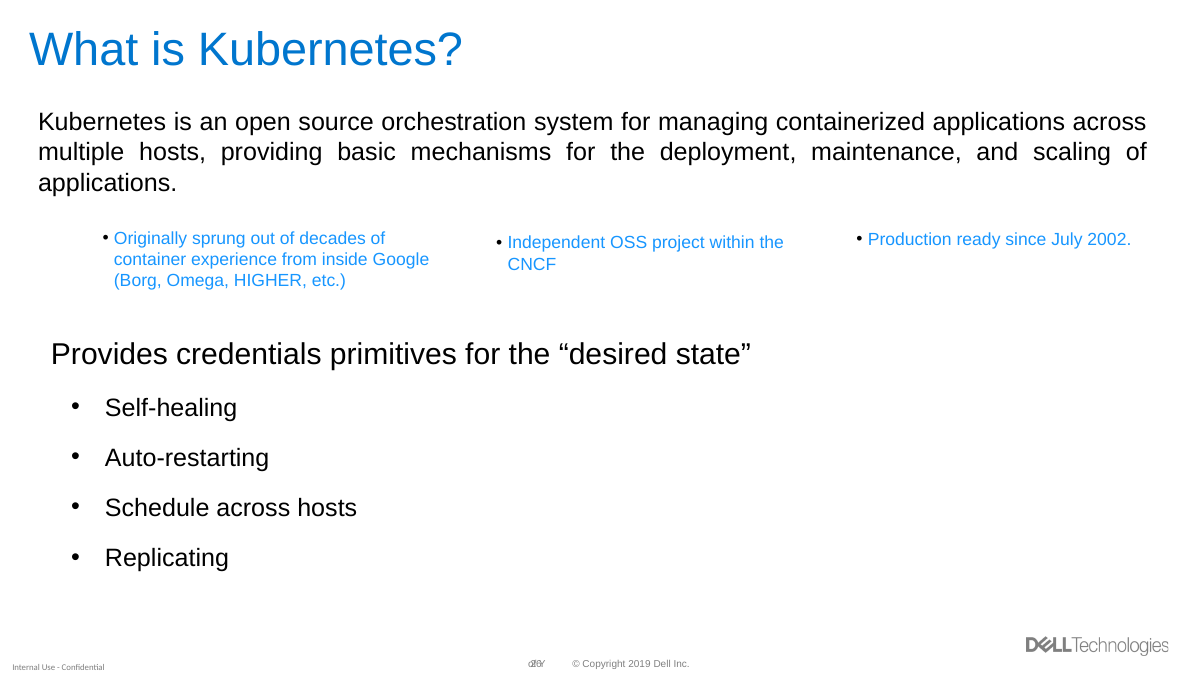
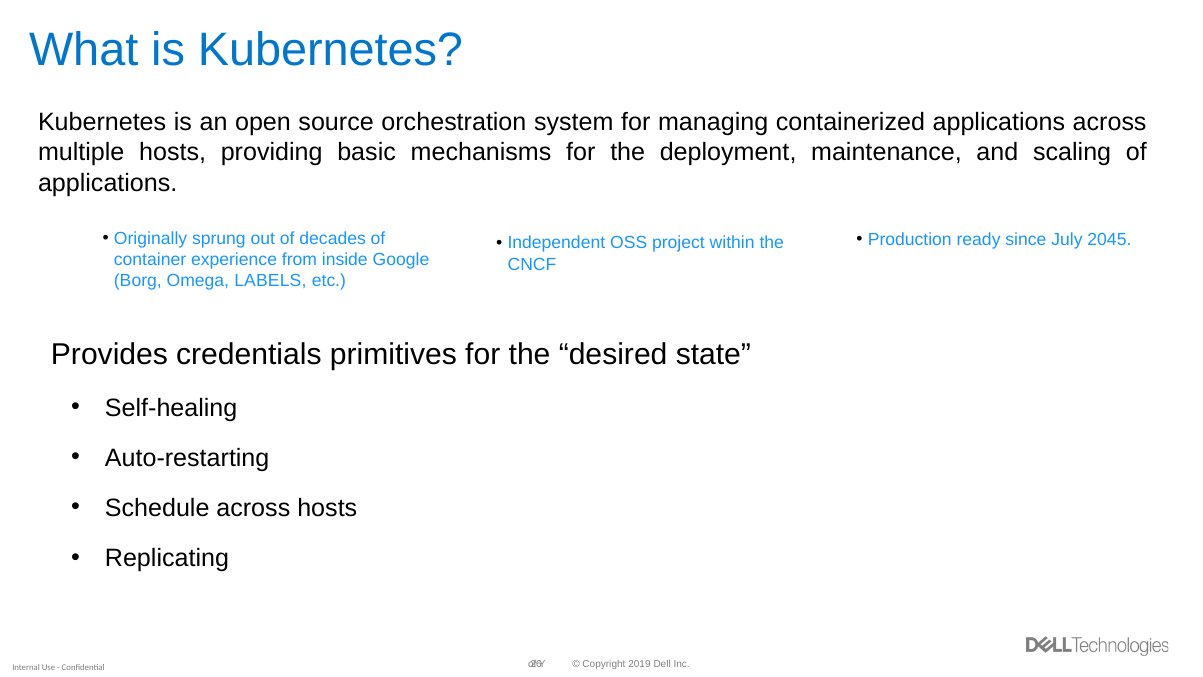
2002: 2002 -> 2045 (1109, 240)
HIGHER: HIGHER -> LABELS (270, 281)
